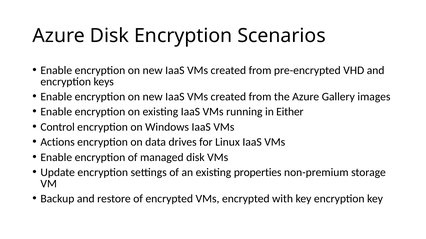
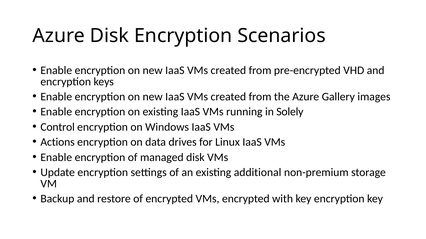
Either: Either -> Solely (290, 112)
properties: properties -> additional (258, 173)
